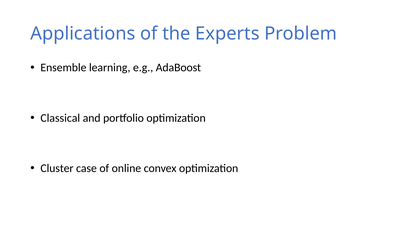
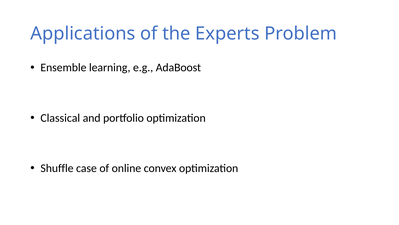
Cluster: Cluster -> Shuffle (57, 168)
